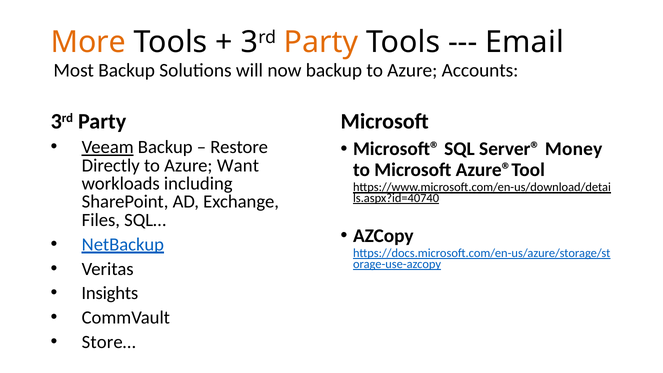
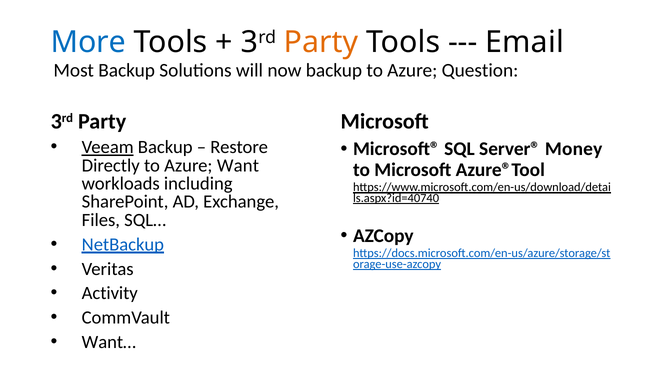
More colour: orange -> blue (88, 42)
Accounts: Accounts -> Question (480, 70)
Insights: Insights -> Activity (110, 293)
Store…: Store… -> Want… (109, 342)
